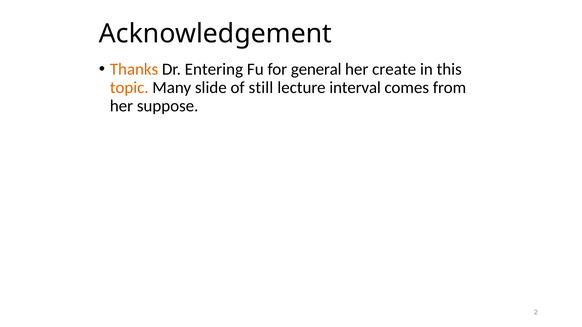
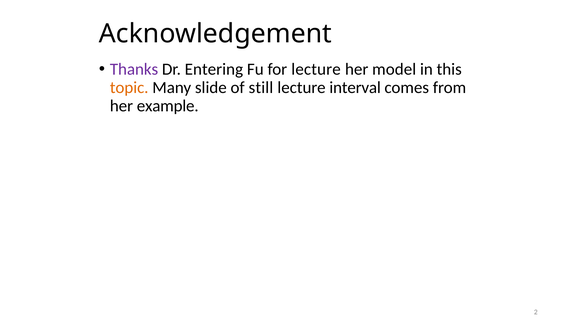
Thanks colour: orange -> purple (134, 69)
for general: general -> lecture (316, 69)
create: create -> model (394, 69)
suppose: suppose -> example (168, 106)
